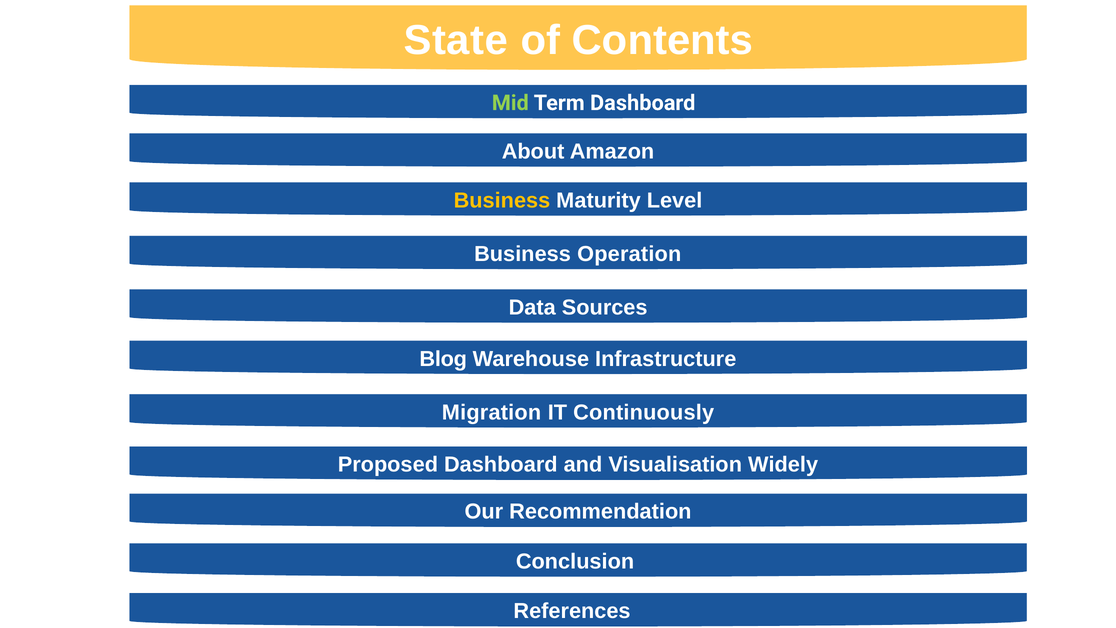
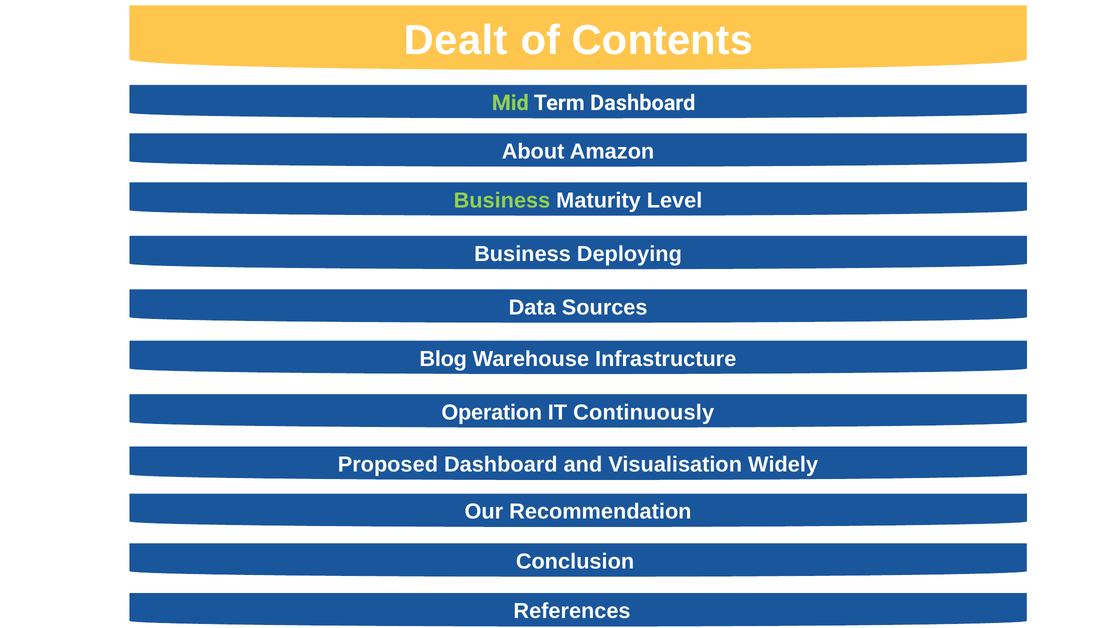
State: State -> Dealt (456, 41)
Business colour: yellow -> light green (502, 200)
Operation: Operation -> Deploying (629, 254)
Migration: Migration -> Operation (492, 412)
